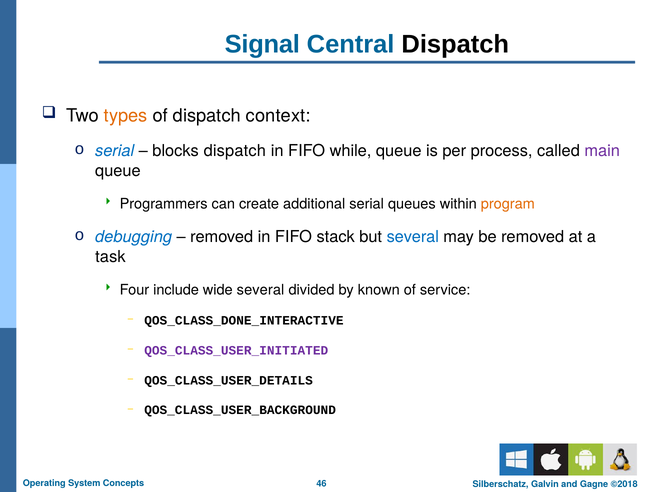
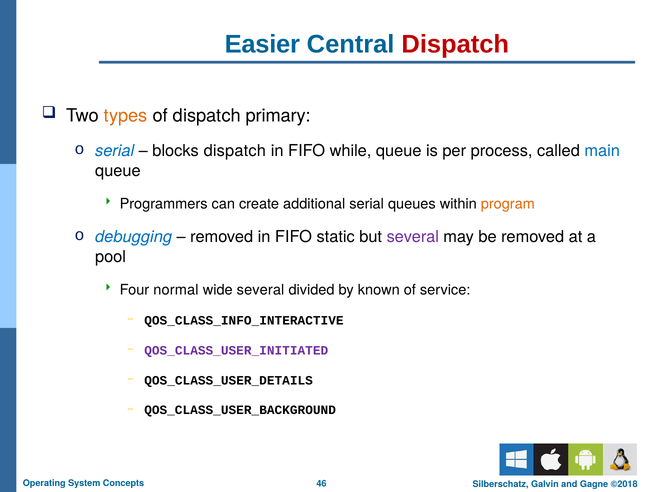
Signal: Signal -> Easier (262, 44)
Dispatch colour: black -> red (455, 44)
context: context -> primary (278, 116)
main colour: purple -> blue (602, 151)
stack: stack -> static (336, 237)
several colour: blue -> purple (413, 237)
task: task -> pool (111, 257)
include: include -> normal (176, 290)
QOS_CLASS_DONE_INTERACTIVE: QOS_CLASS_DONE_INTERACTIVE -> QOS_CLASS_INFO_INTERACTIVE (244, 321)
